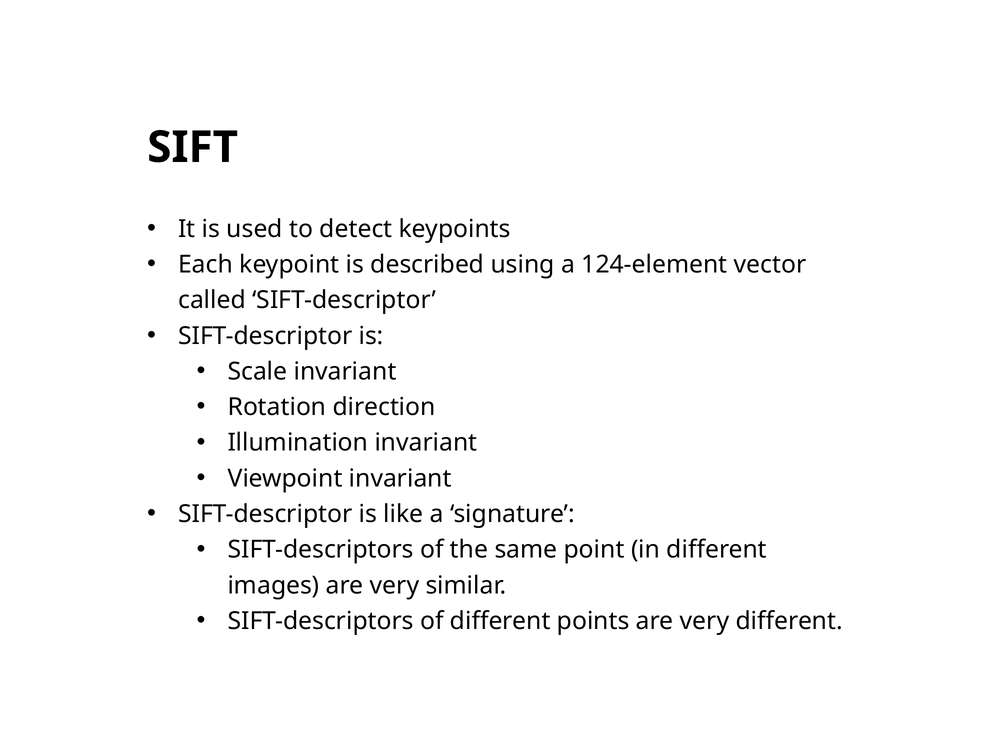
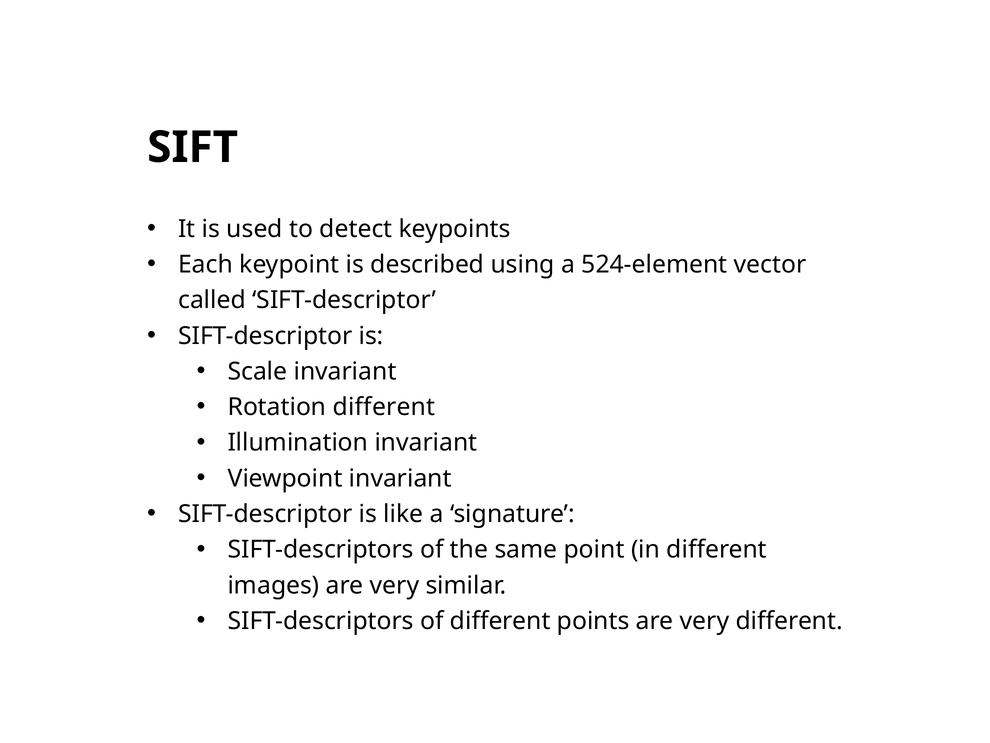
124-element: 124-element -> 524-element (654, 264)
Rotation direction: direction -> different (384, 407)
